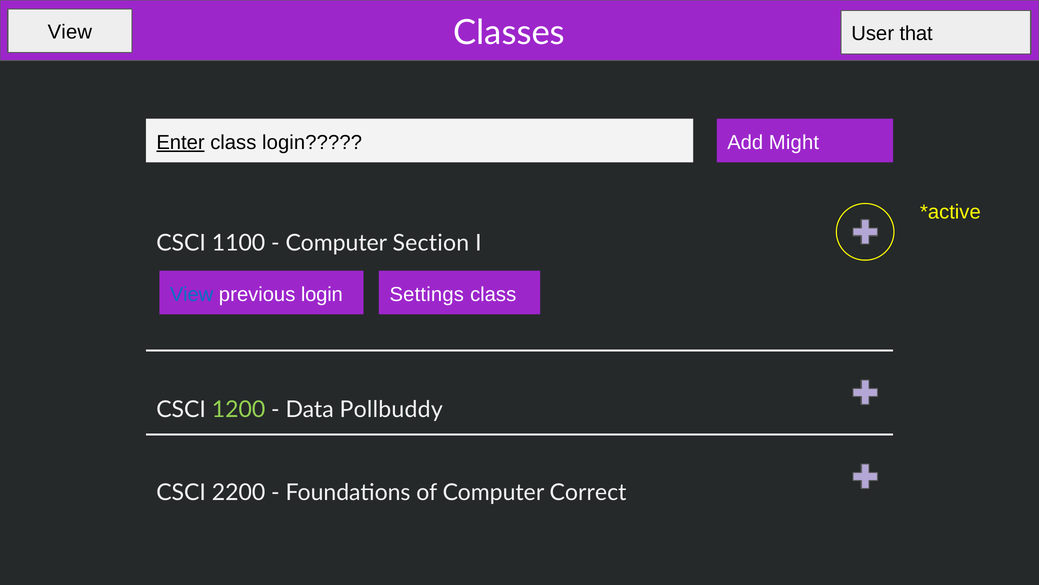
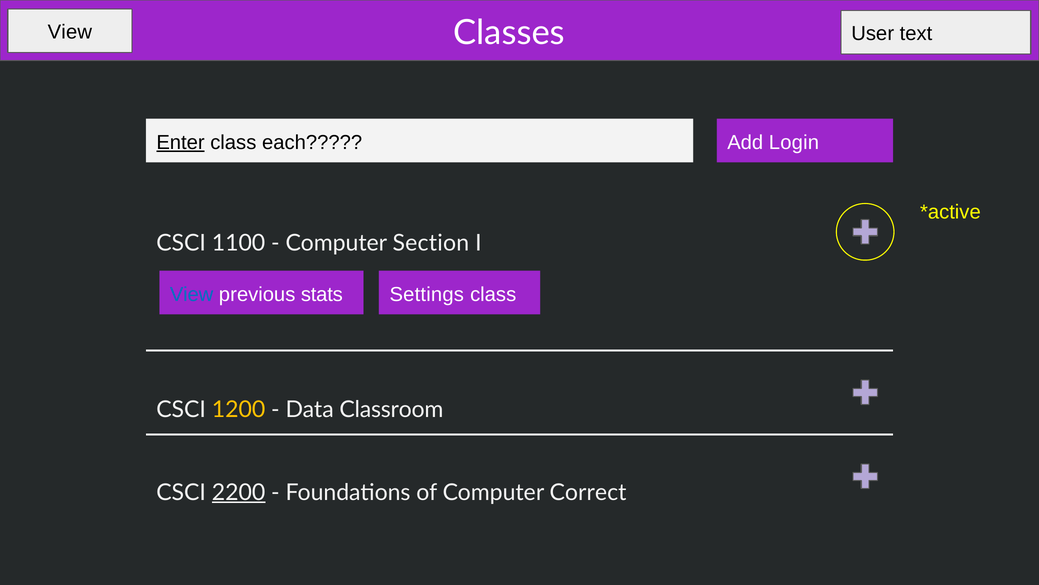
that: that -> text (916, 34)
class login: login -> each (312, 143)
Might: Might -> Login (794, 143)
previous login: login -> stats (322, 294)
1200 colour: light green -> yellow (239, 409)
Pollbuddy: Pollbuddy -> Classroom (391, 409)
2200 underline: none -> present (239, 492)
